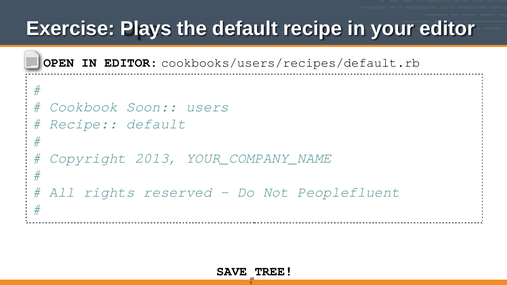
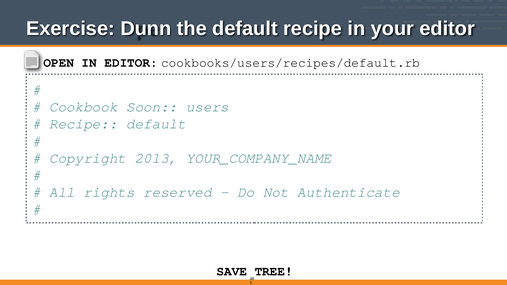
Plays: Plays -> Dunn (146, 29)
Peoplefluent: Peoplefluent -> Authenticate (349, 192)
